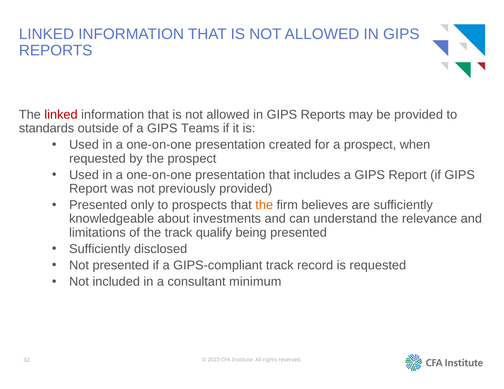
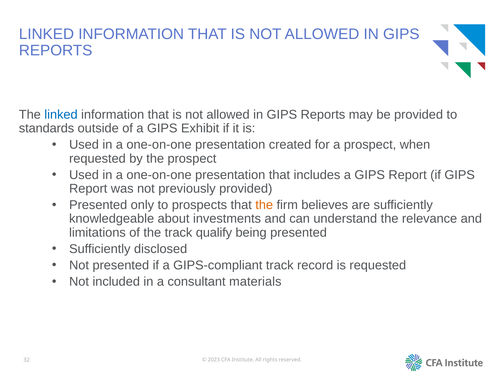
linked colour: red -> blue (61, 115)
Teams: Teams -> Exhibit (200, 129)
minimum: minimum -> materials (255, 282)
